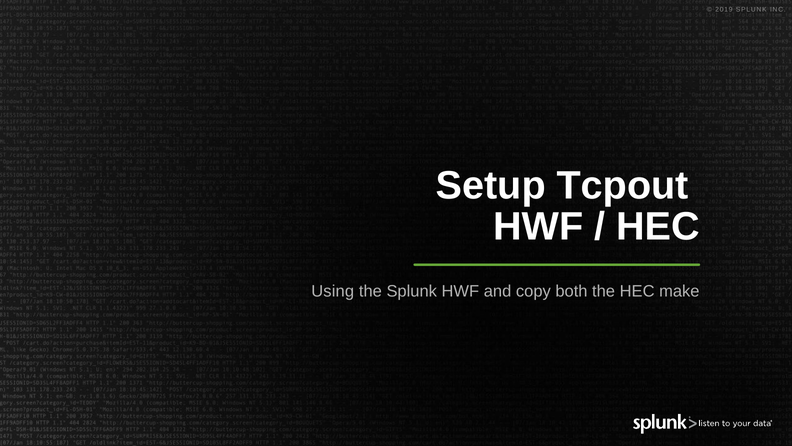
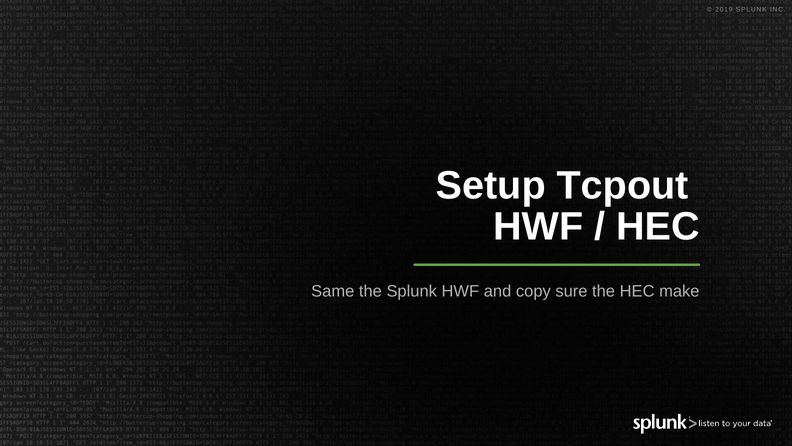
Using: Using -> Same (333, 291)
both: both -> sure (571, 291)
